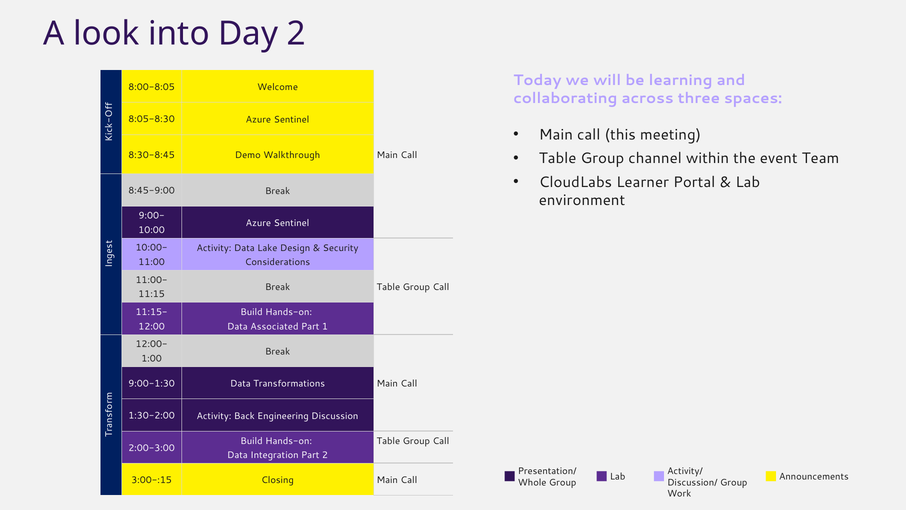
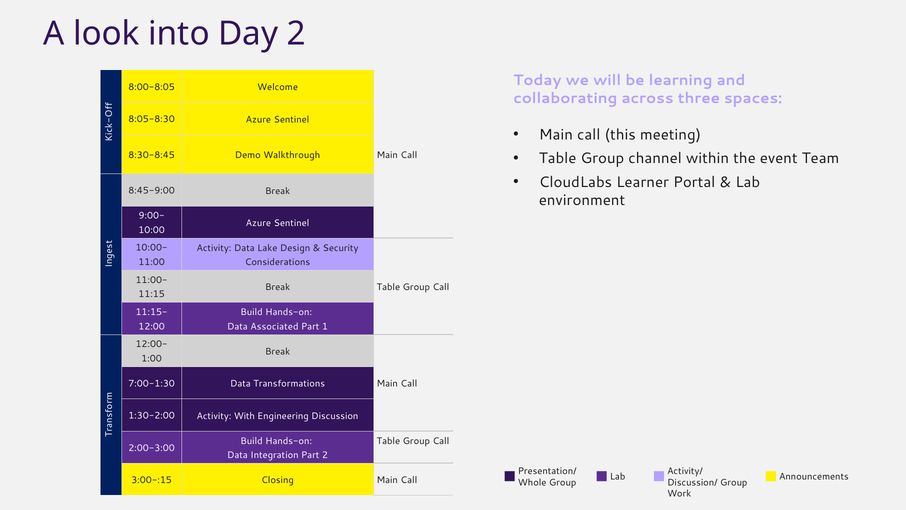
9:00-1:30: 9:00-1:30 -> 7:00-1:30 (152, 383)
Back: Back -> With (244, 416)
